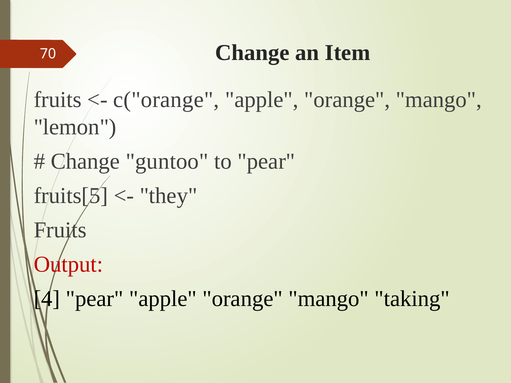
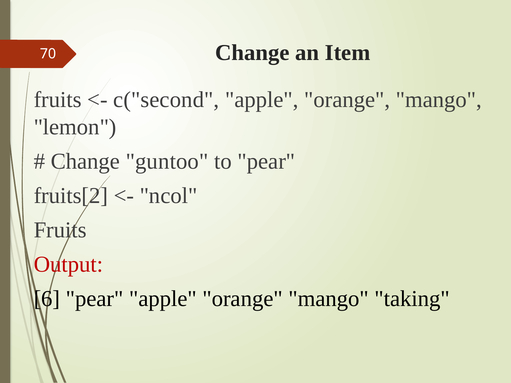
c("orange: c("orange -> c("second (166, 100)
fruits[5: fruits[5 -> fruits[2 (71, 196)
they: they -> ncol (169, 196)
4: 4 -> 6 (47, 299)
